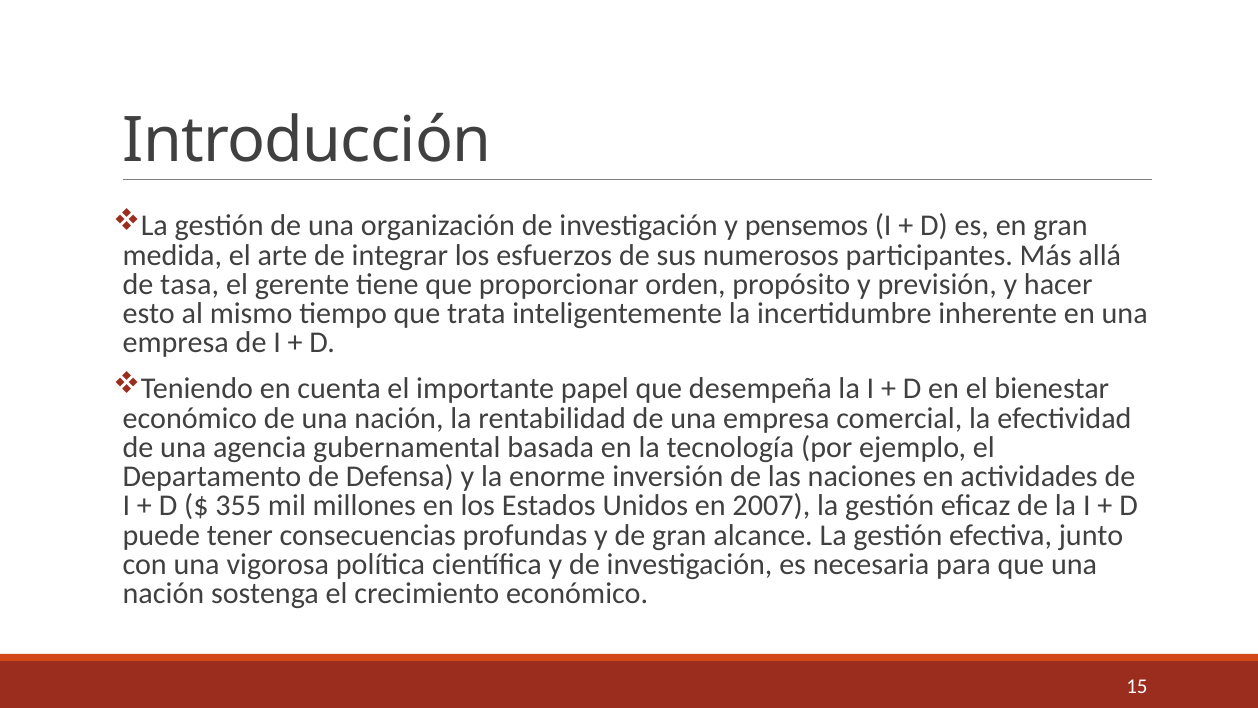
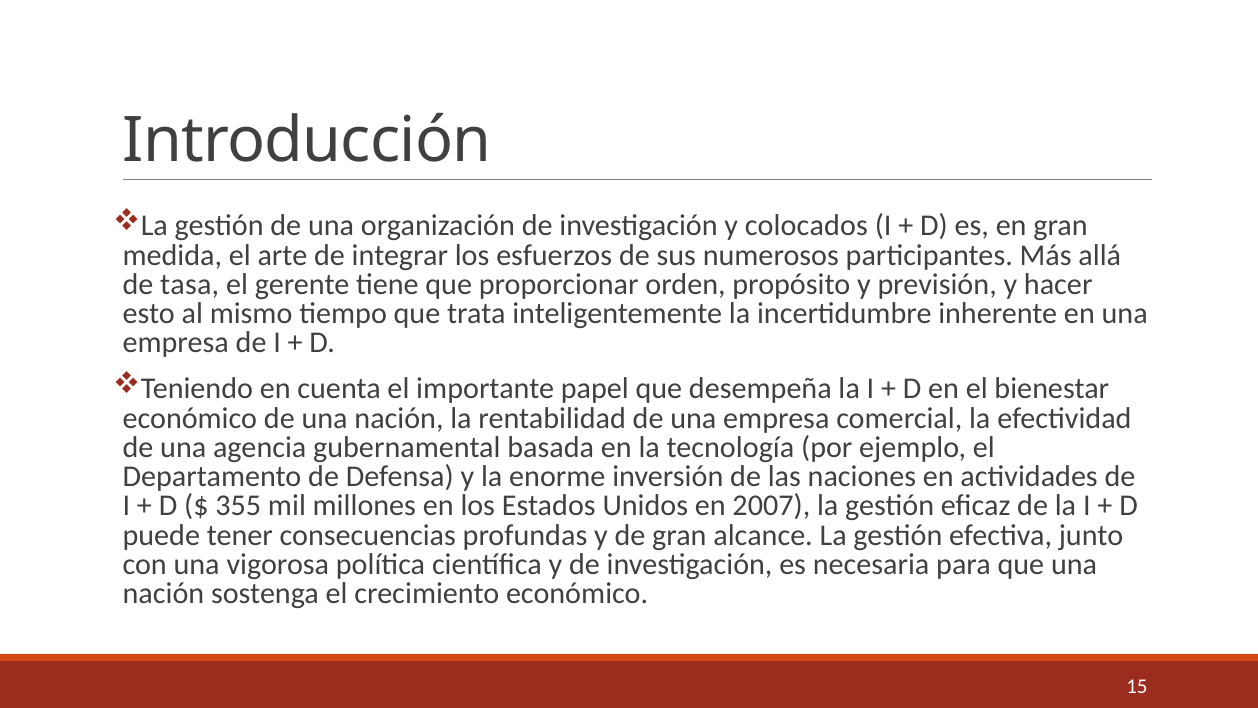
pensemos: pensemos -> colocados (806, 226)
